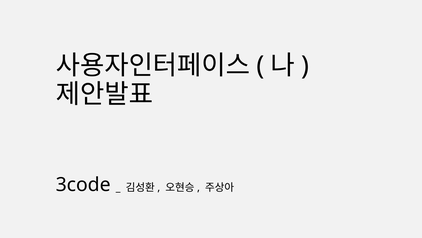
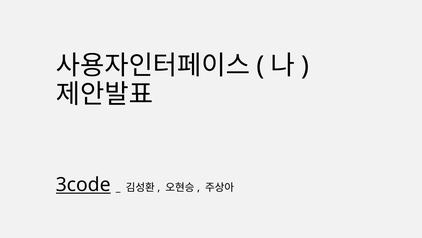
3code underline: none -> present (83, 184)
